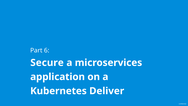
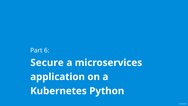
Deliver: Deliver -> Python (107, 91)
